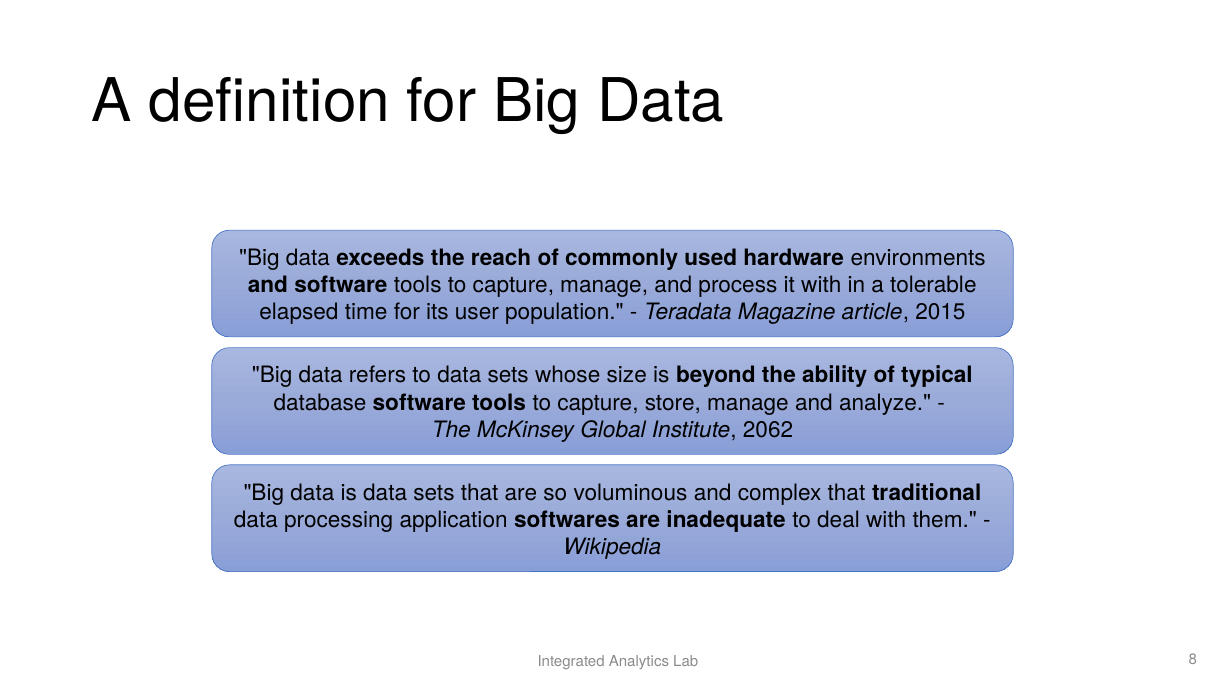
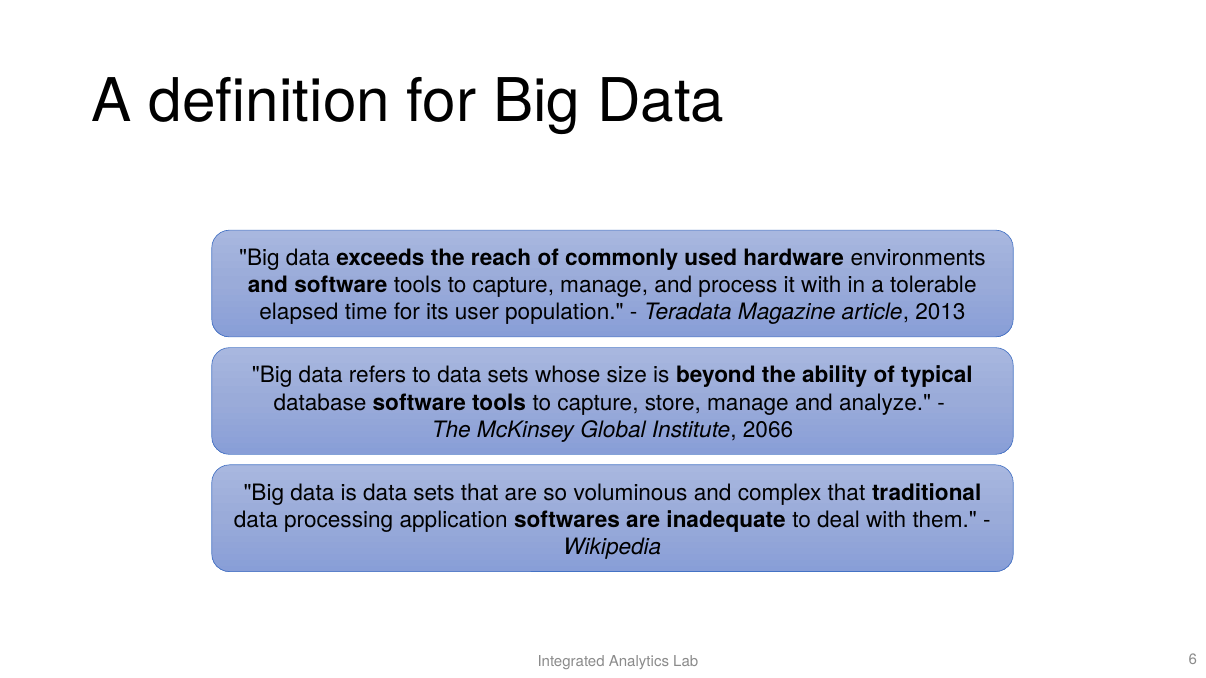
2015: 2015 -> 2013 (940, 312)
2062: 2062 -> 2066 (768, 430)
8: 8 -> 6 (1193, 660)
